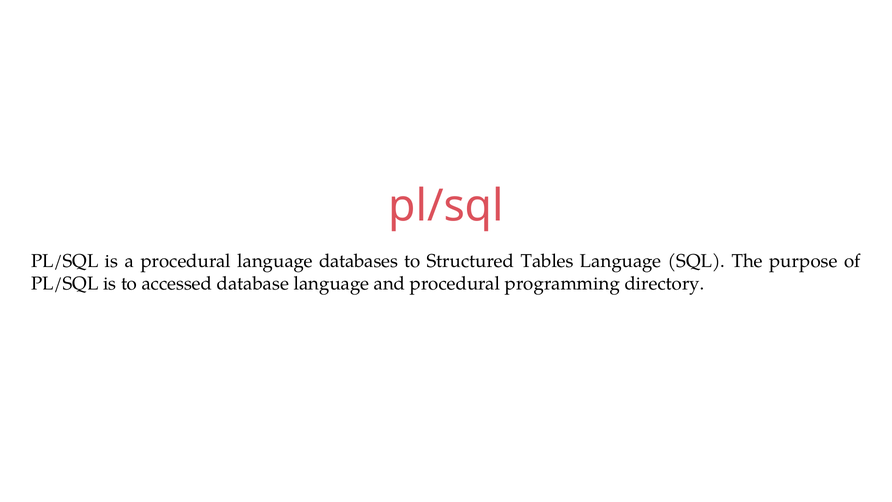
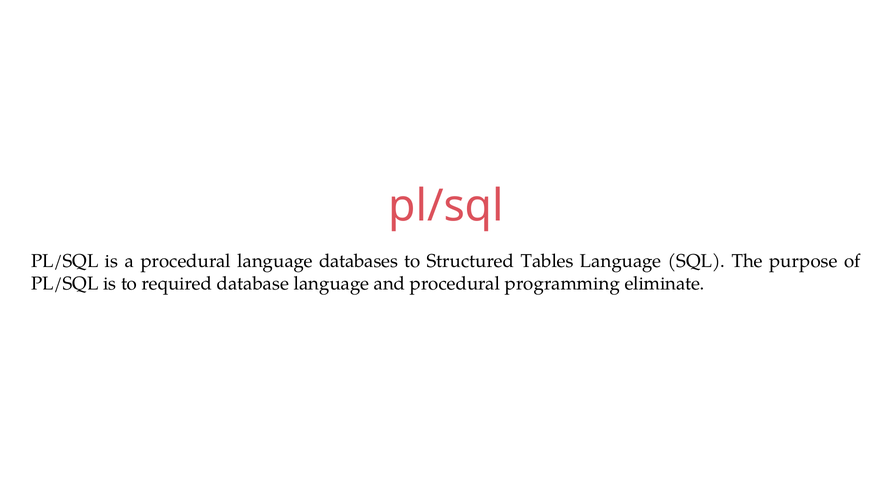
accessed: accessed -> required (177, 283)
directory: directory -> eliminate (665, 283)
